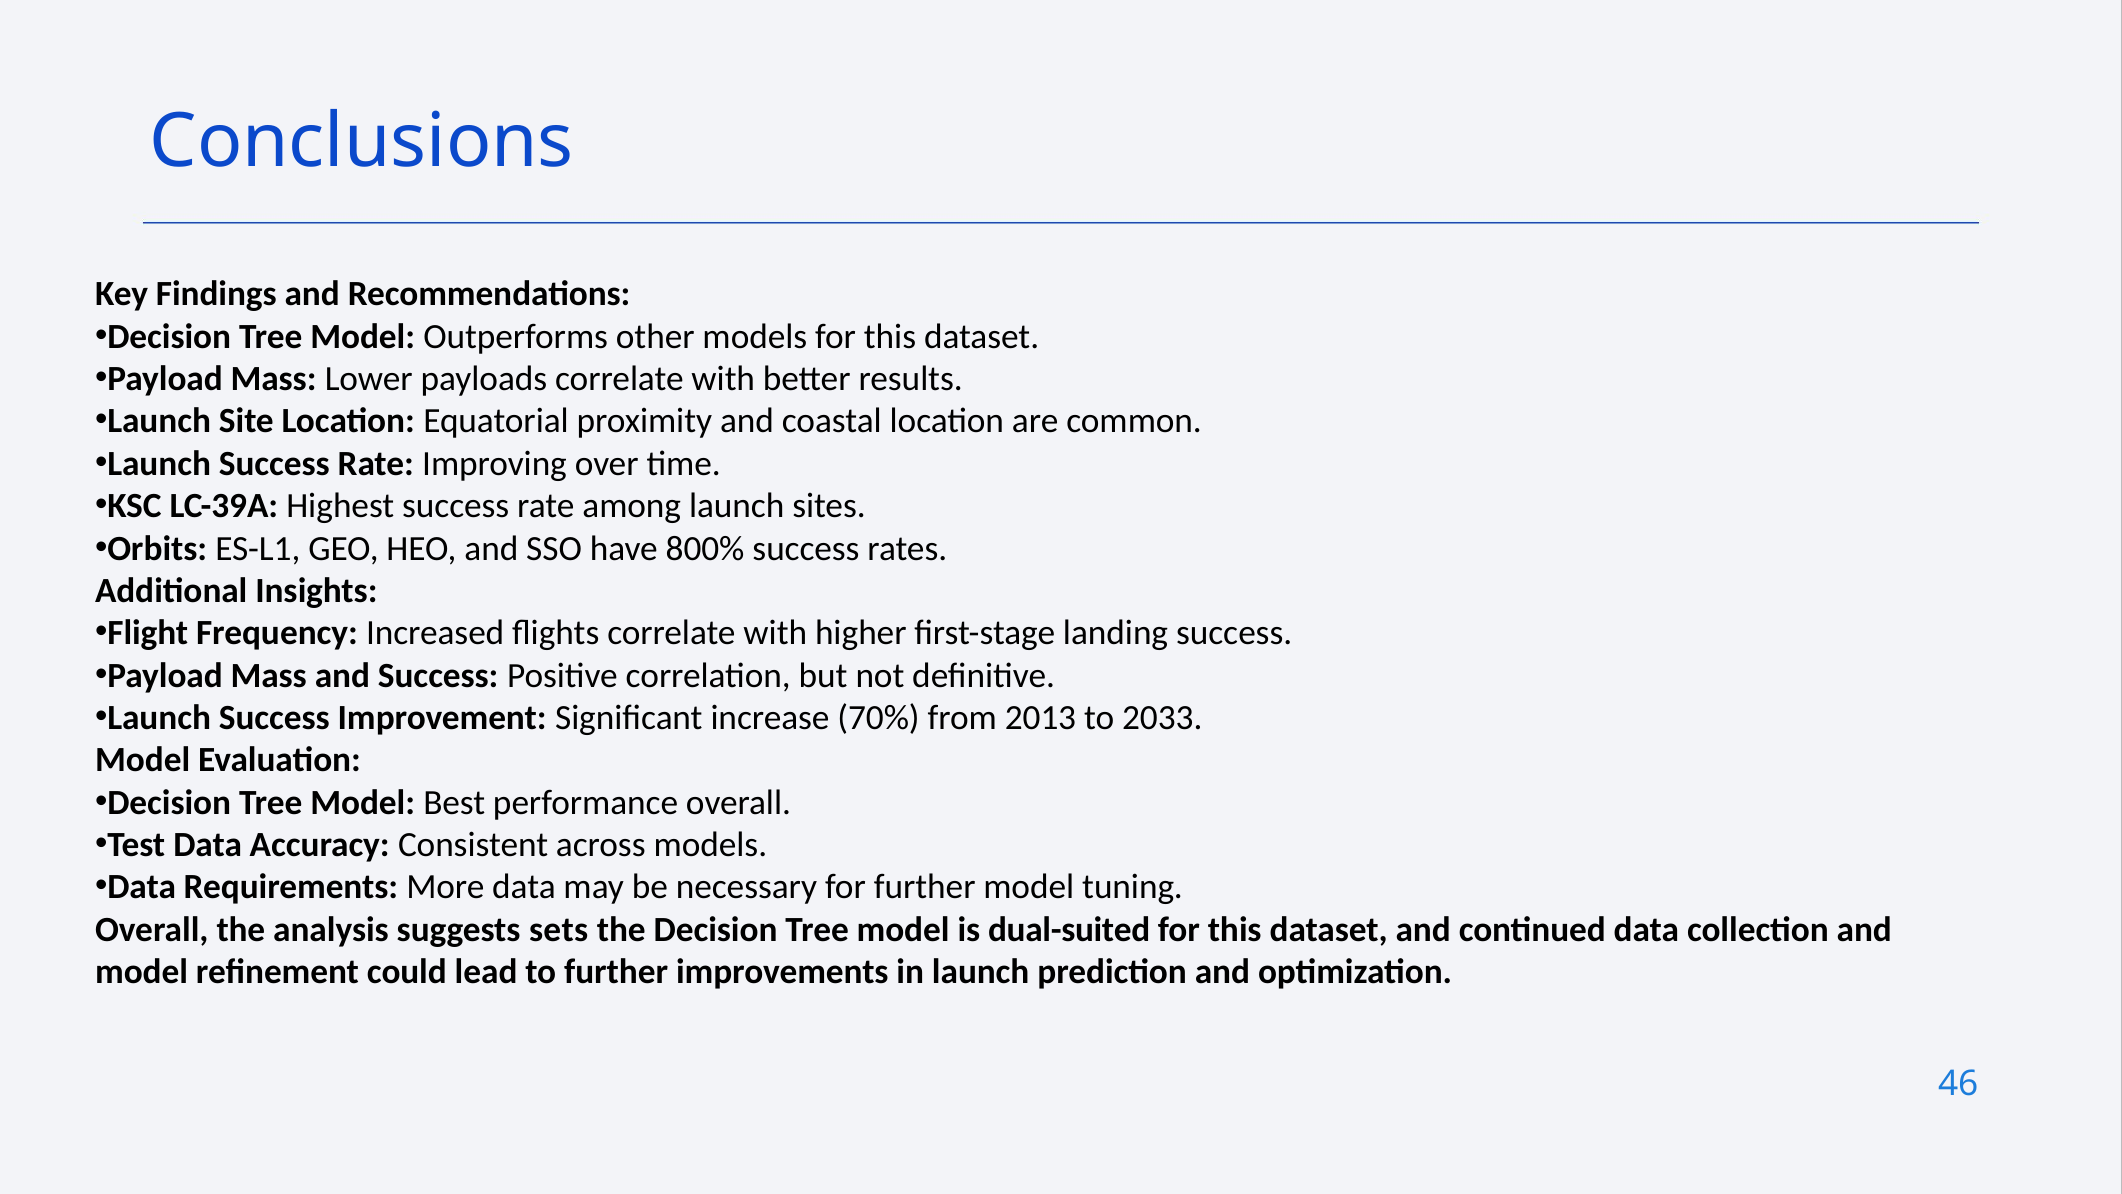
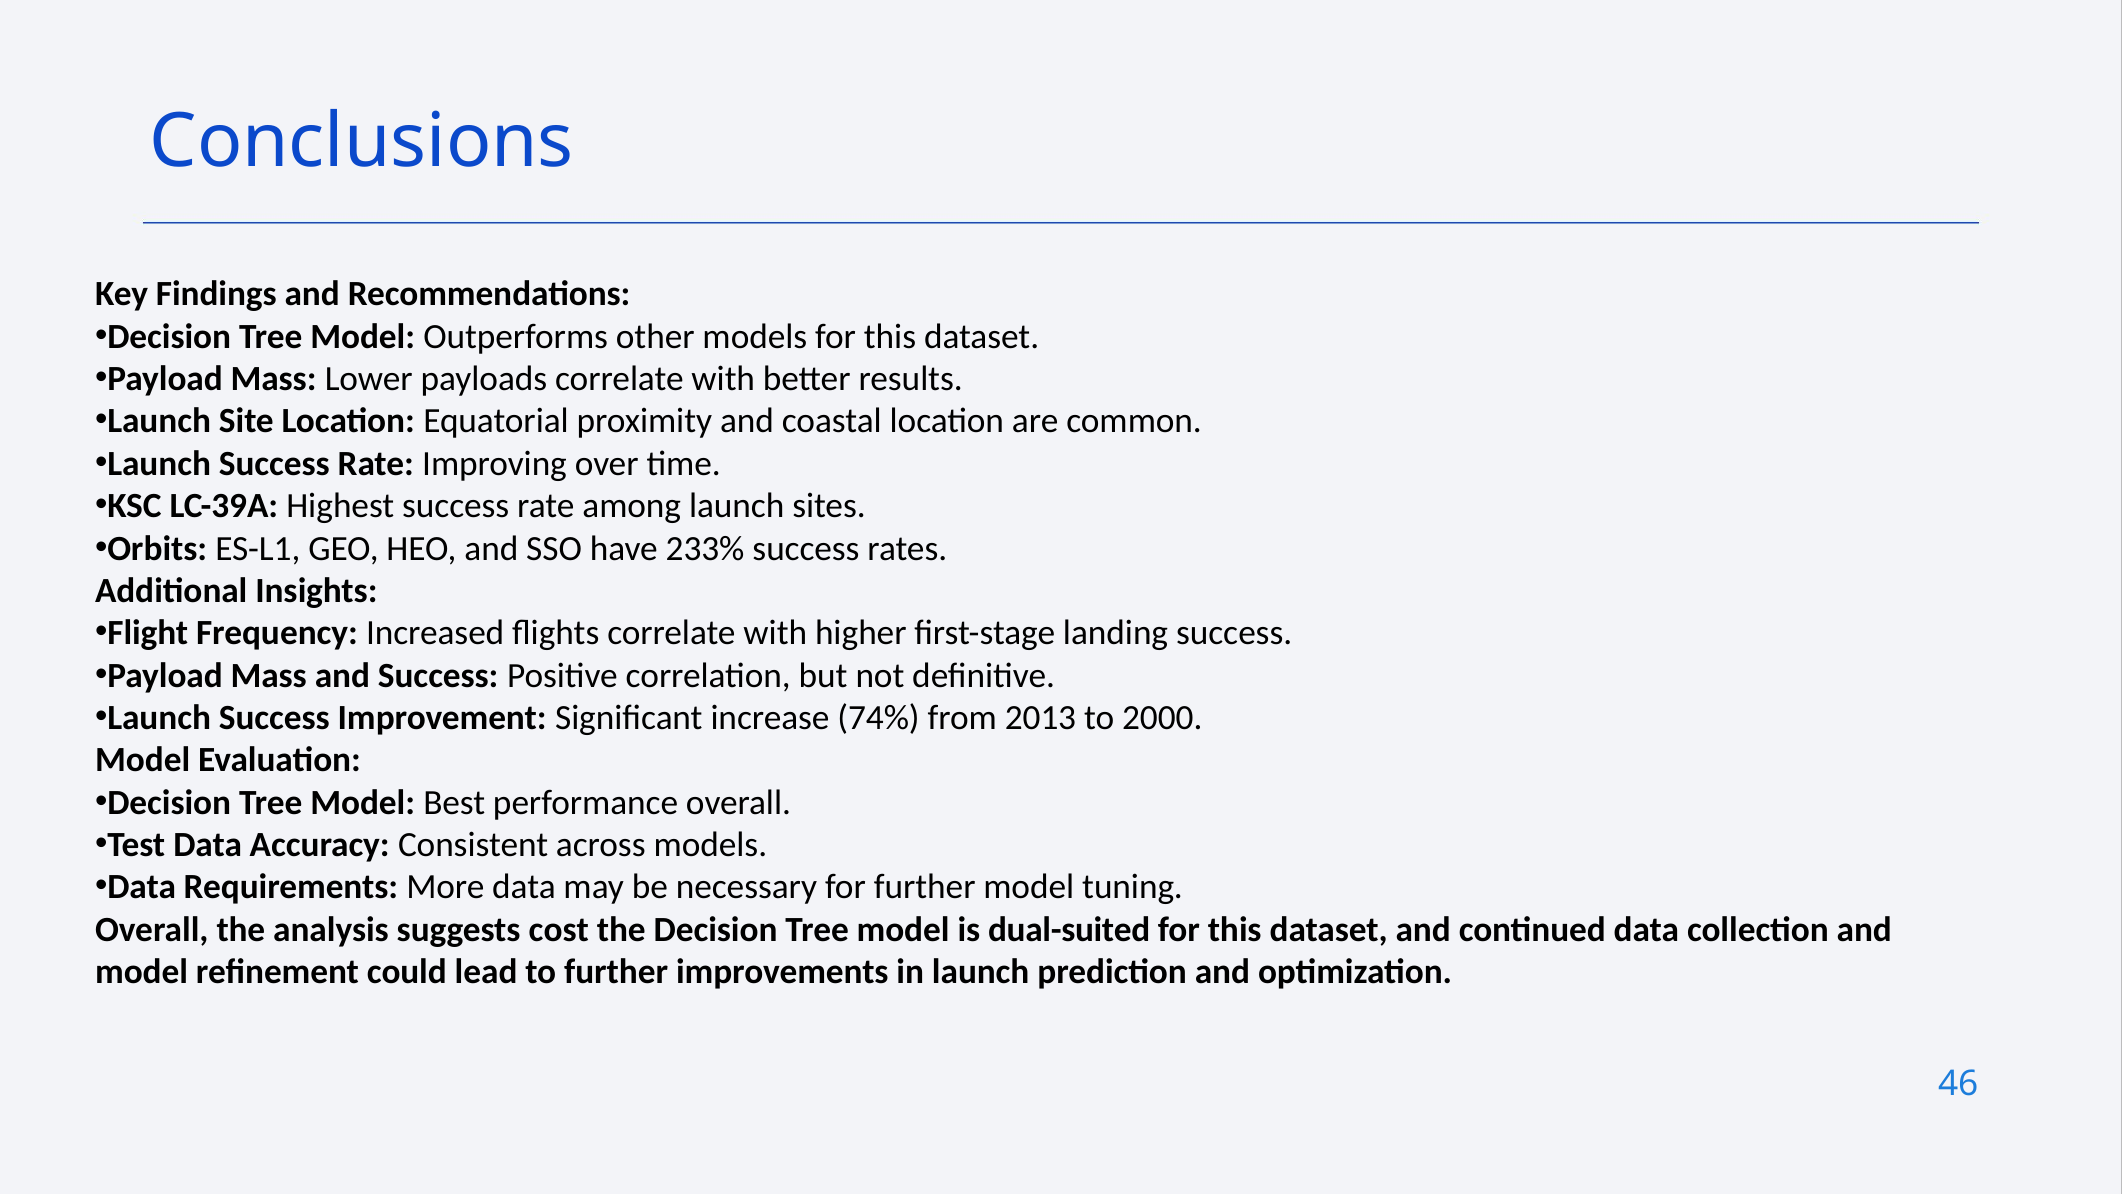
800%: 800% -> 233% (705, 548)
70%: 70% -> 74% (879, 718)
2033: 2033 -> 2000 (1162, 718)
sets: sets -> cost (559, 929)
